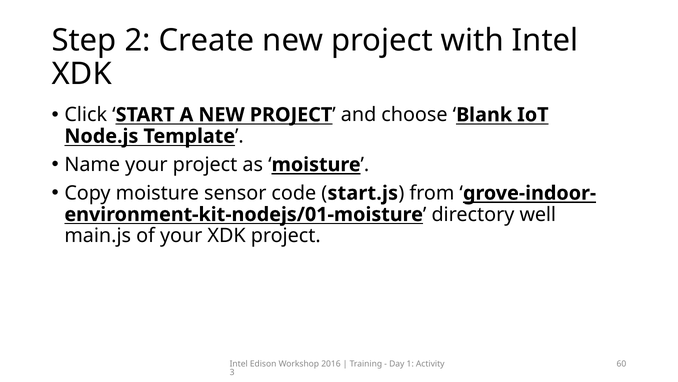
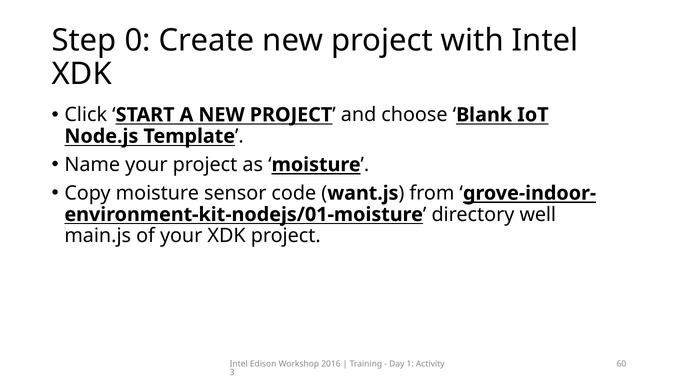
2: 2 -> 0 (138, 40)
start.js: start.js -> want.js (363, 193)
